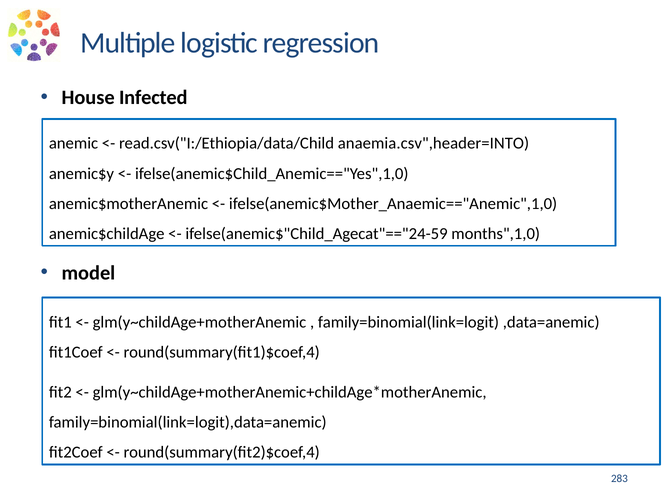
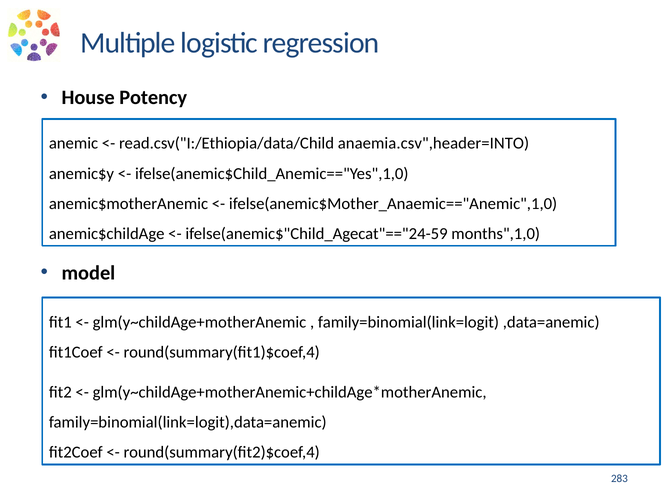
Infected: Infected -> Potency (153, 98)
